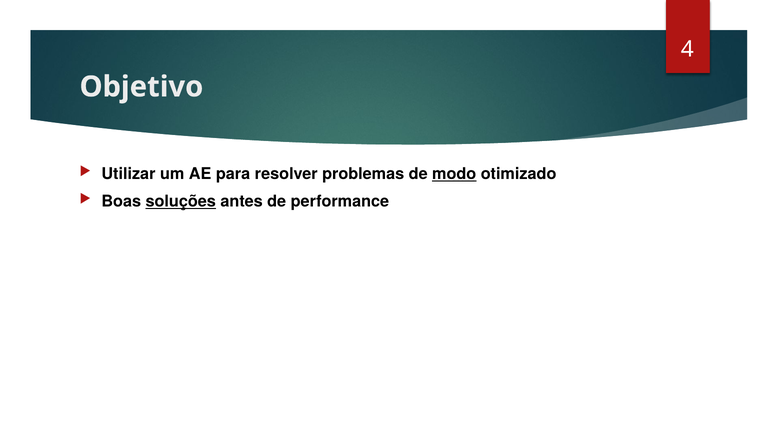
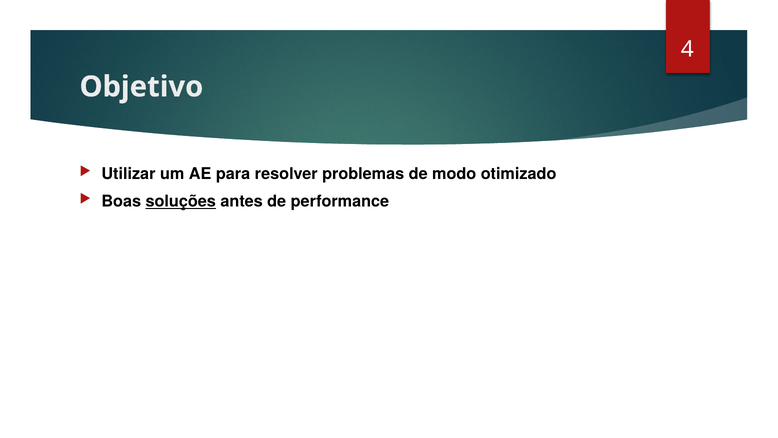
modo underline: present -> none (454, 174)
